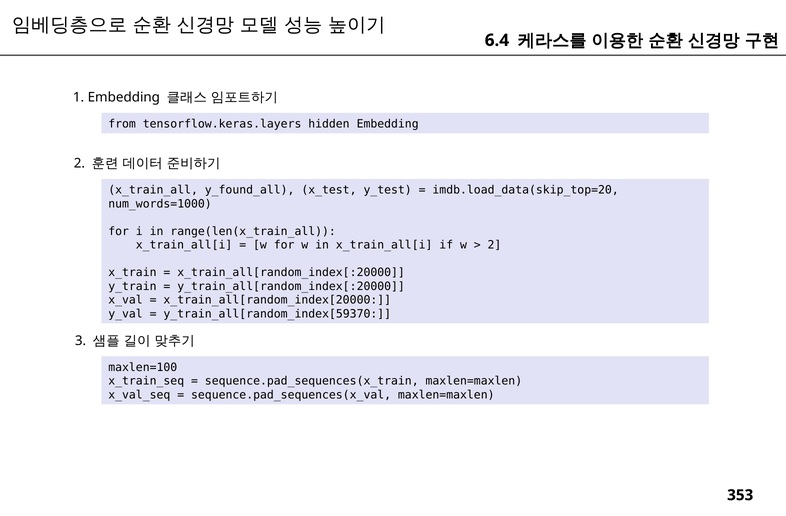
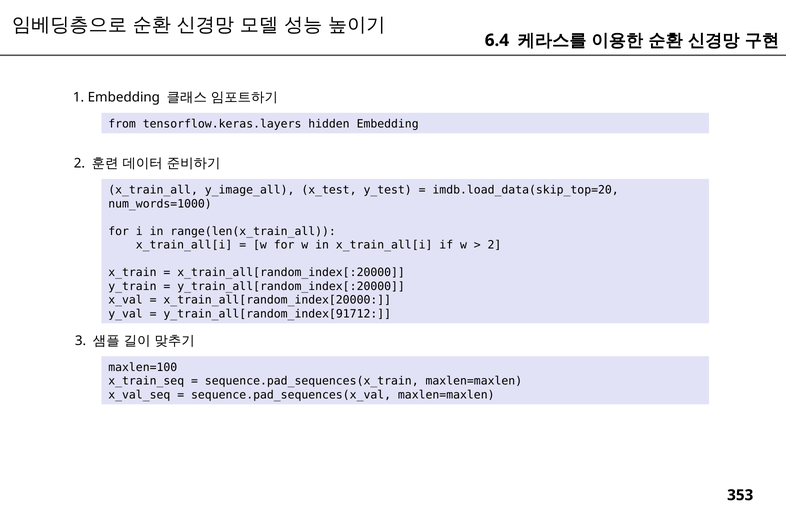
y_found_all: y_found_all -> y_image_all (250, 190)
y_train_all[random_index[59370: y_train_all[random_index[59370 -> y_train_all[random_index[91712 (277, 314)
